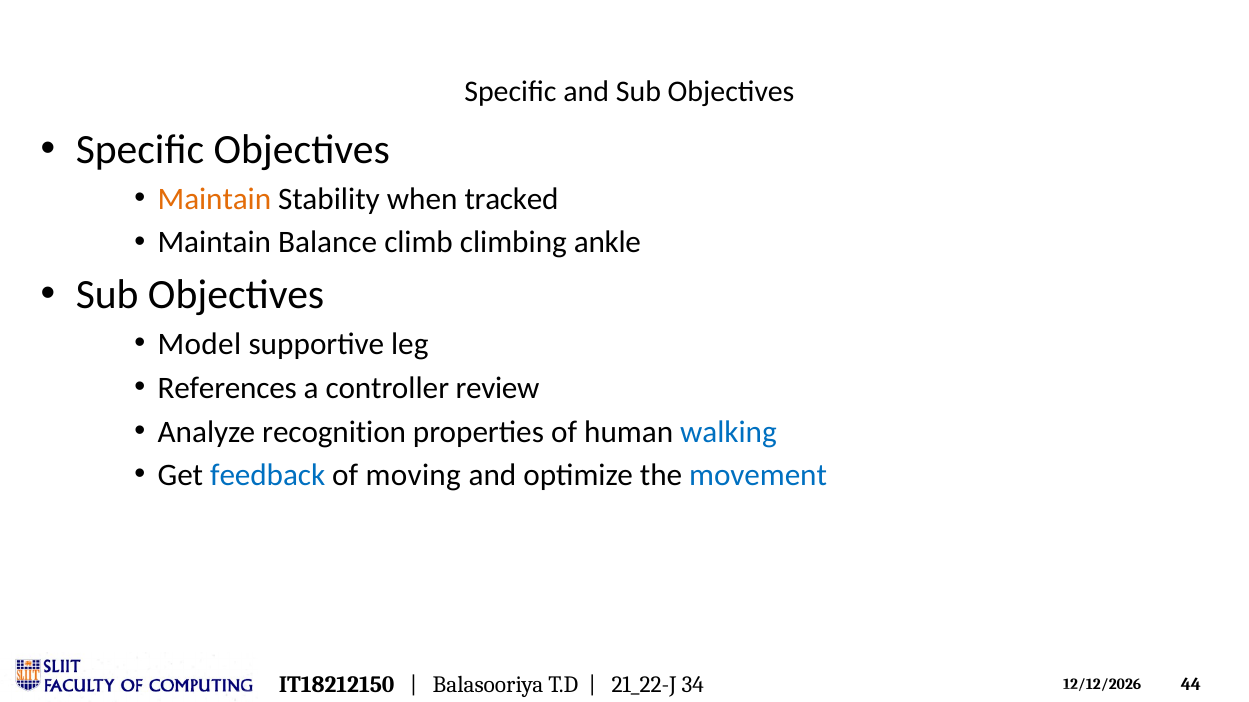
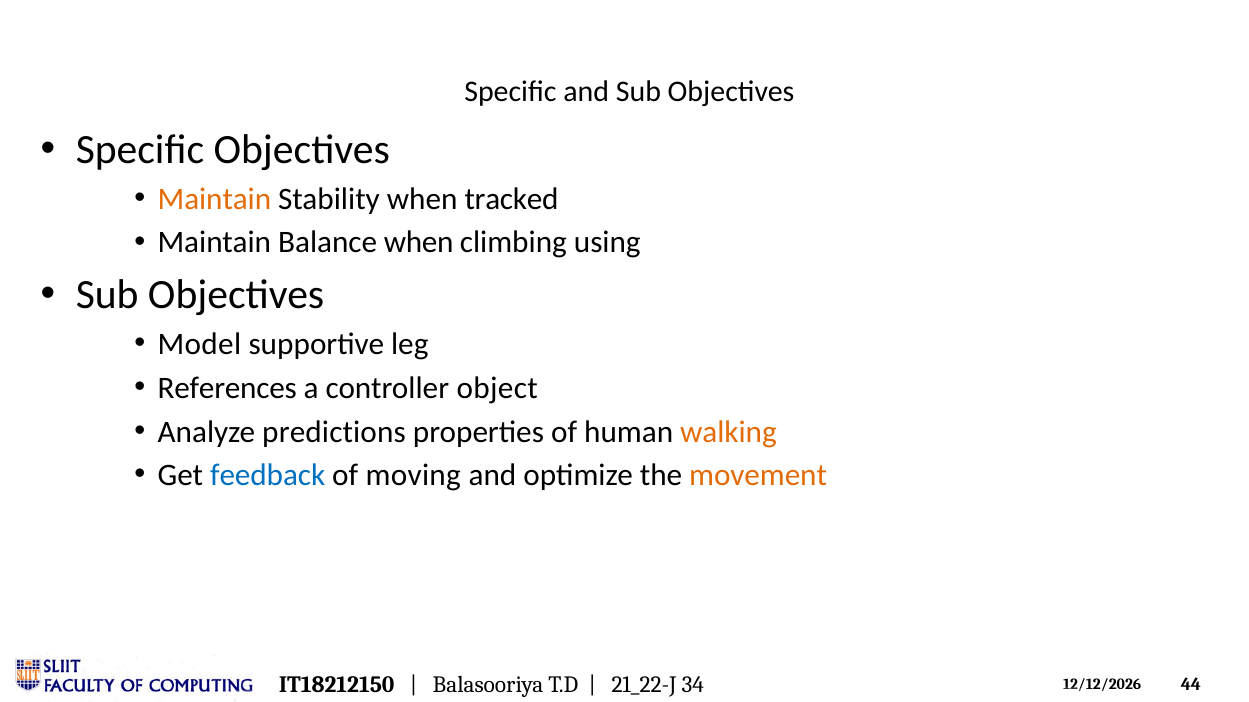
Balance climb: climb -> when (419, 243)
ankle: ankle -> using (607, 243)
review: review -> object (497, 388)
recognition: recognition -> predictions (334, 432)
walking colour: blue -> orange (728, 432)
movement colour: blue -> orange (758, 476)
